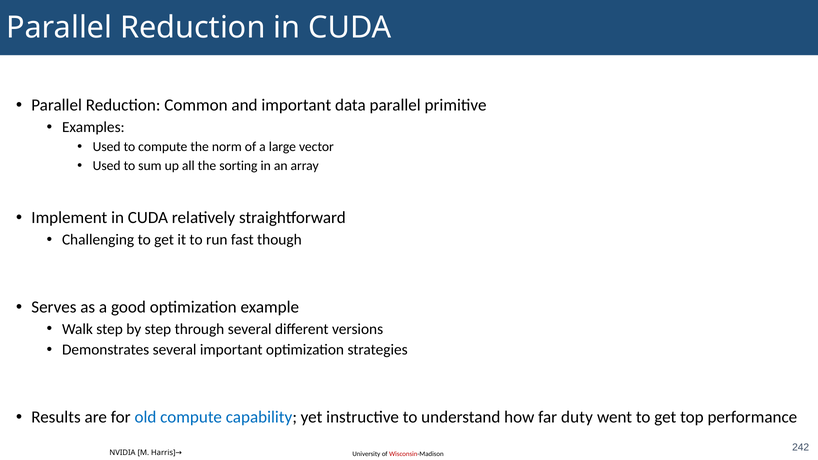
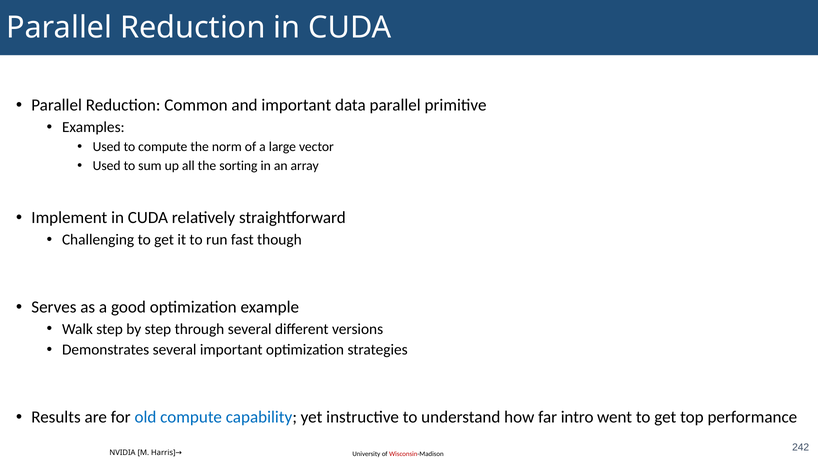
duty: duty -> intro (577, 417)
